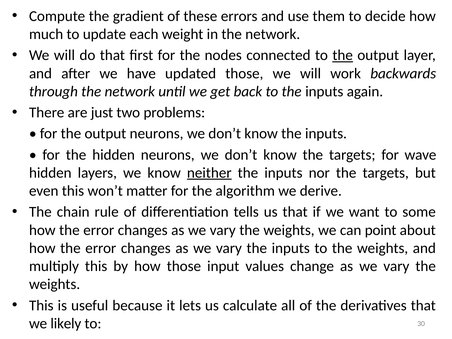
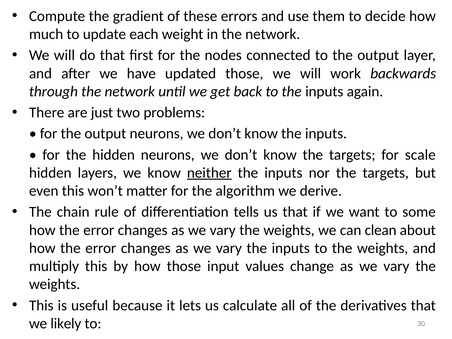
the underline: present -> none (343, 55)
wave: wave -> scale (420, 155)
point: point -> clean (381, 230)
